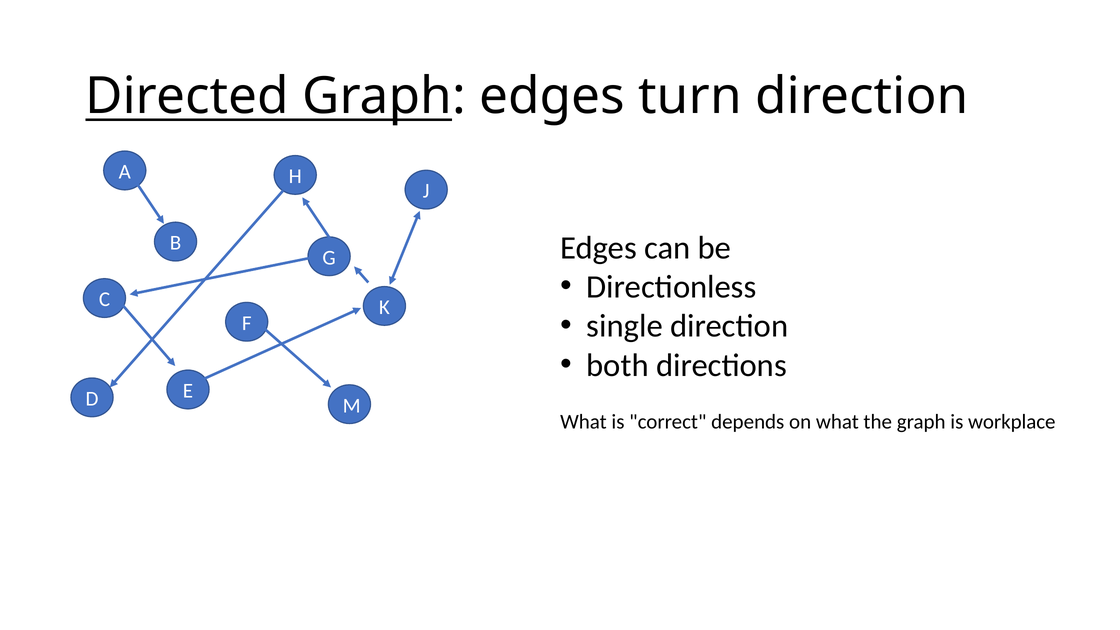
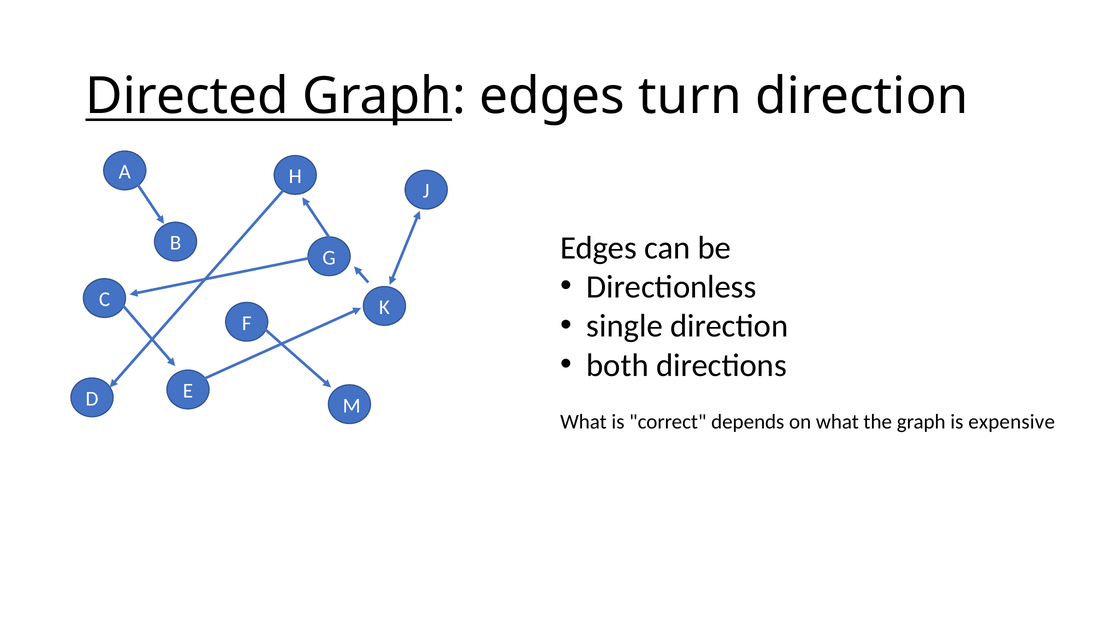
workplace: workplace -> expensive (1012, 422)
